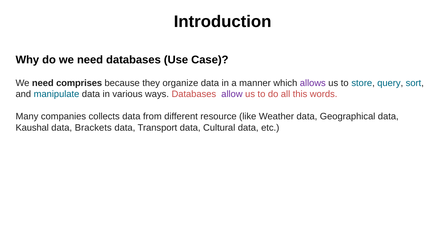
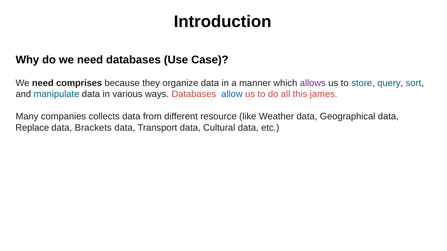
allow colour: purple -> blue (232, 94)
words: words -> james (324, 94)
Kaushal: Kaushal -> Replace (32, 128)
